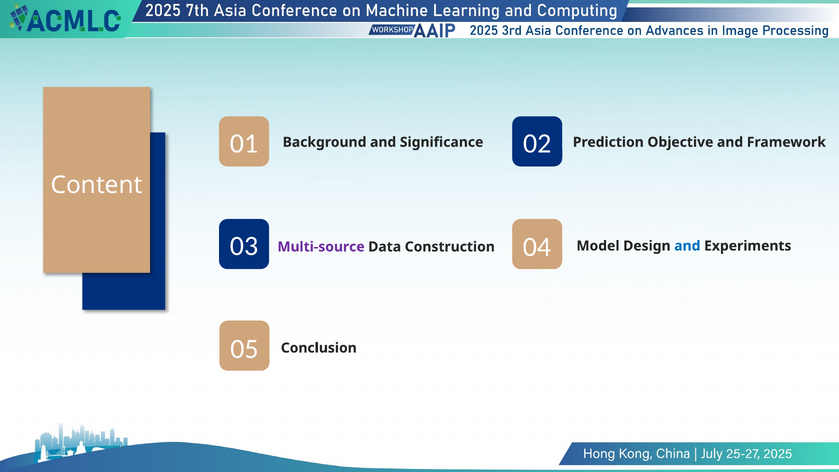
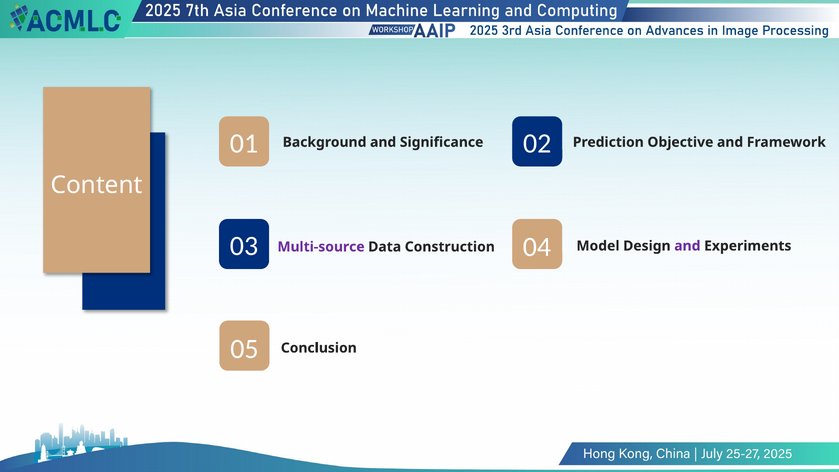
and colour: blue -> purple (687, 246)
